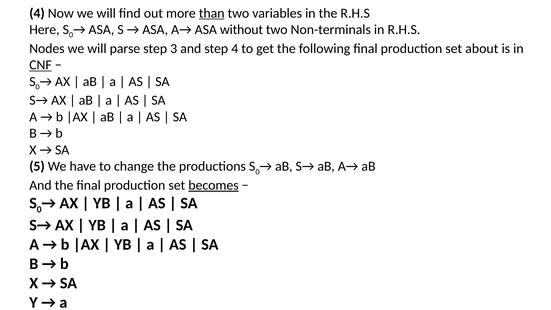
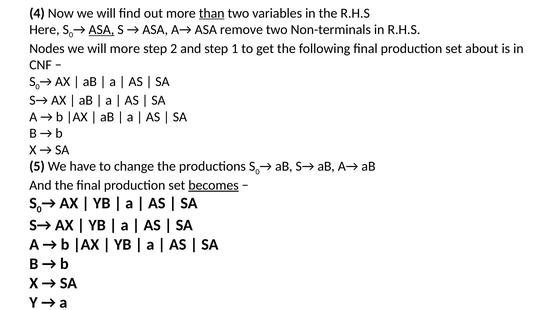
ASA underline: none -> present (101, 30)
without: without -> remove (241, 30)
will parse: parse -> more (125, 48)
3: 3 -> 2 (174, 48)
step 4: 4 -> 1 (235, 48)
CNF underline: present -> none (41, 65)
